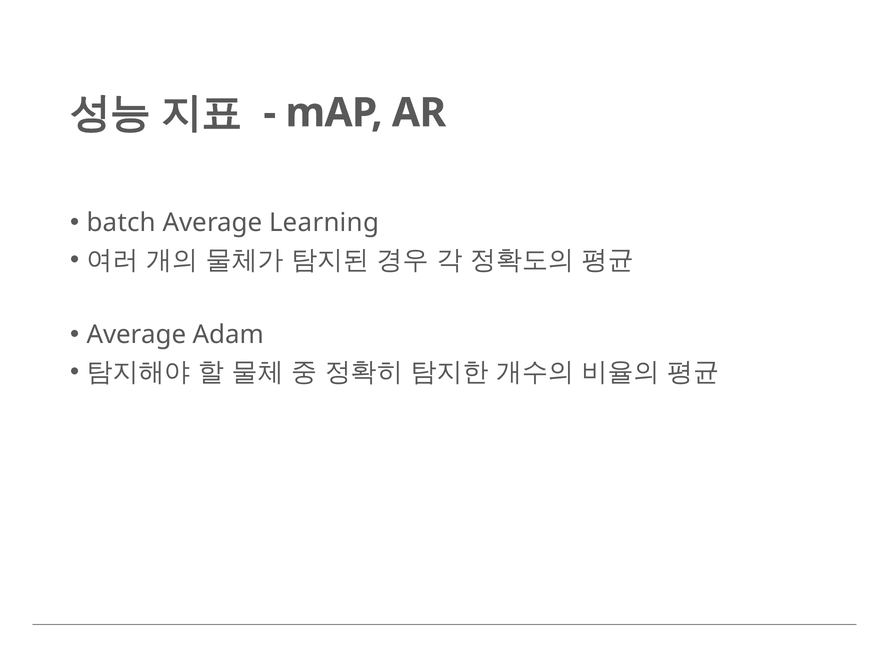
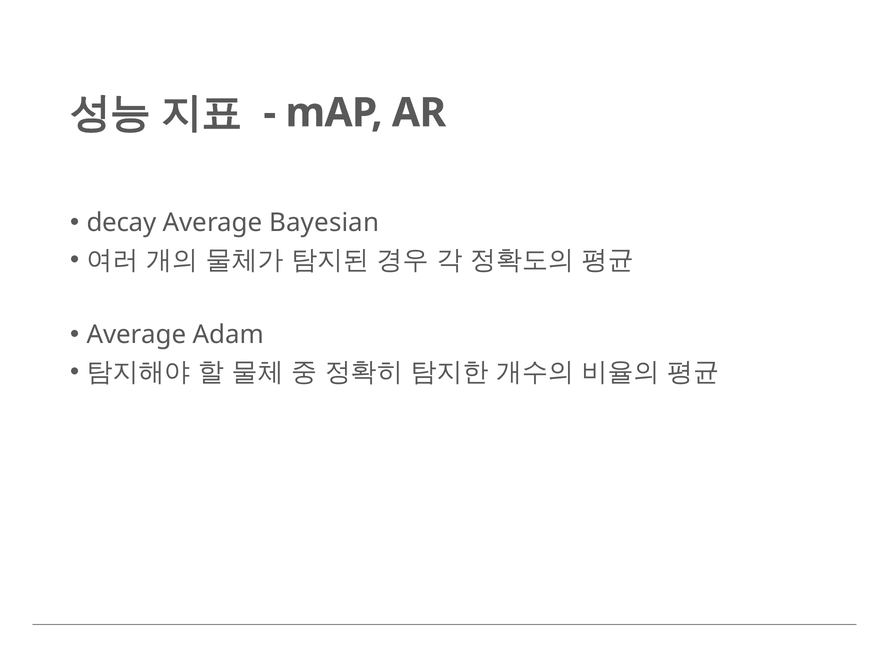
batch: batch -> decay (121, 223)
Learning: Learning -> Bayesian (324, 223)
